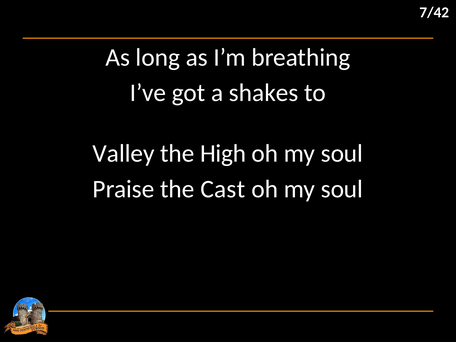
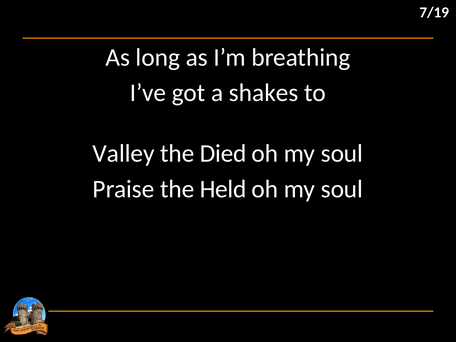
7/42: 7/42 -> 7/19 (434, 12)
High: High -> Died (223, 154)
Cast: Cast -> Held (223, 189)
